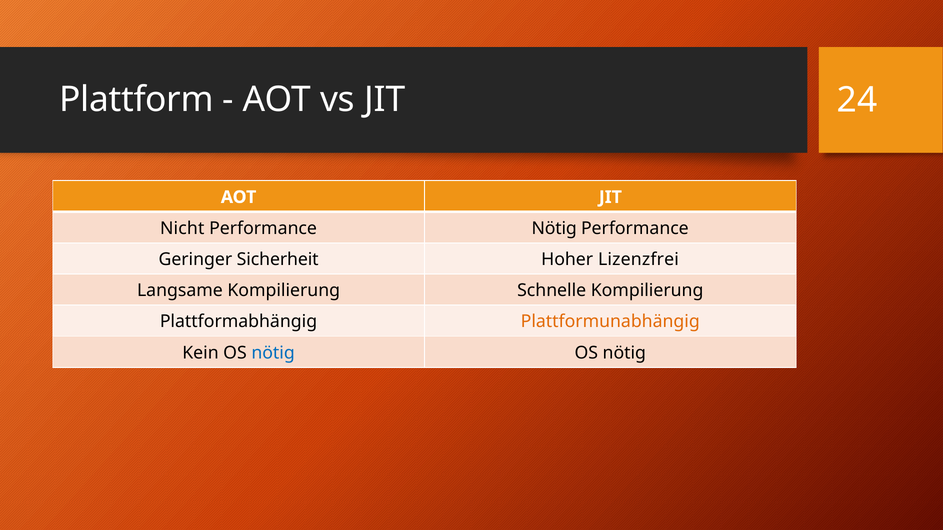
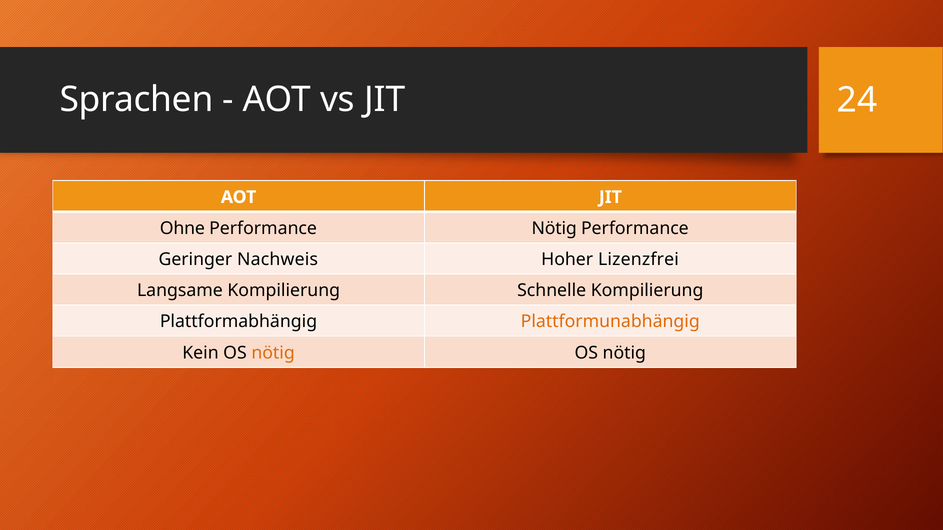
Plattform: Plattform -> Sprachen (137, 100)
Nicht: Nicht -> Ohne (182, 228)
Sicherheit: Sicherheit -> Nachweis (278, 260)
nötig colour: blue -> orange (273, 353)
